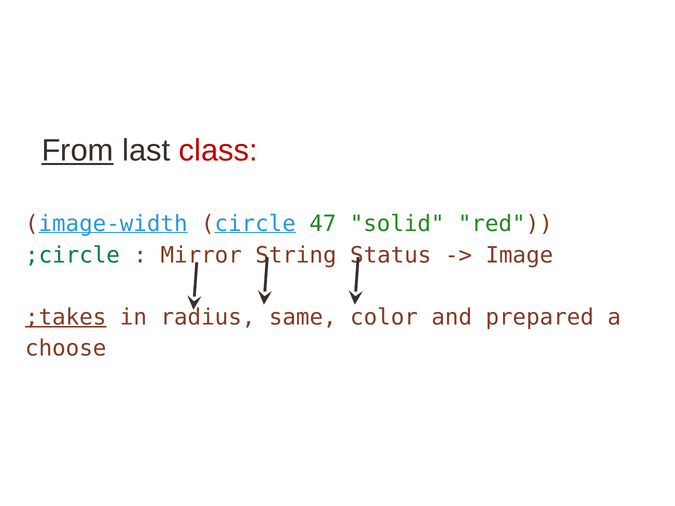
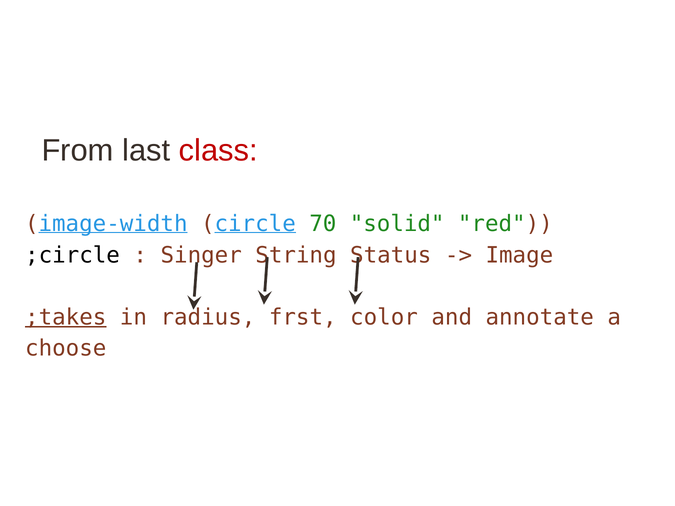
From underline: present -> none (78, 151)
47: 47 -> 70 (323, 224)
;circle colour: green -> black (72, 255)
Mirror: Mirror -> Singer (201, 255)
same: same -> frst (303, 317)
prepared: prepared -> annotate (540, 317)
